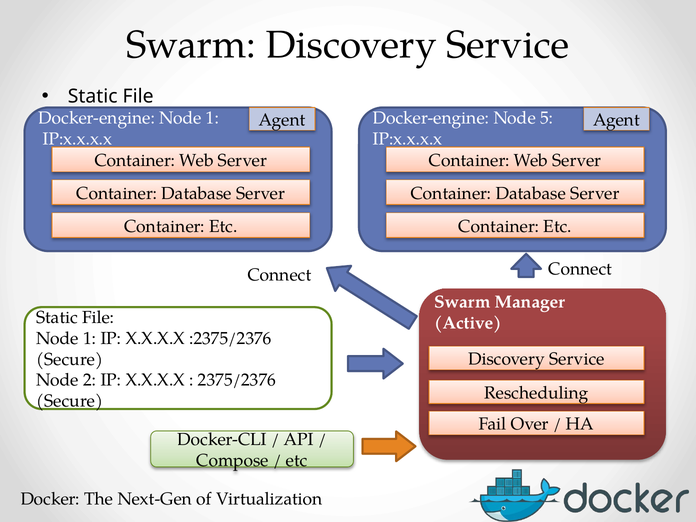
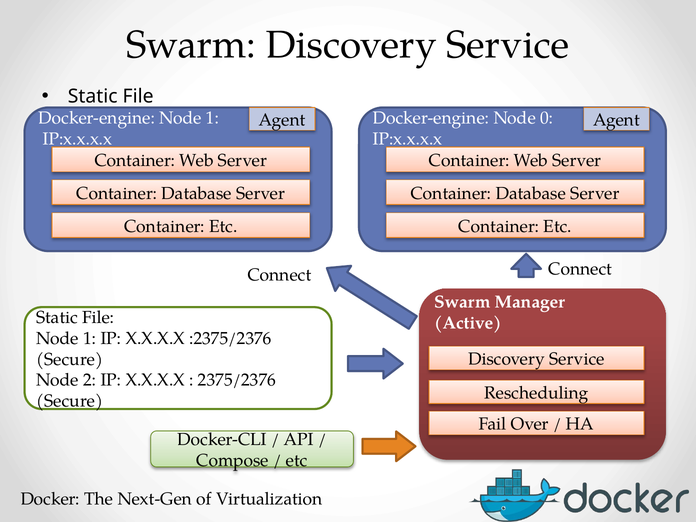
5: 5 -> 0 (547, 118)
